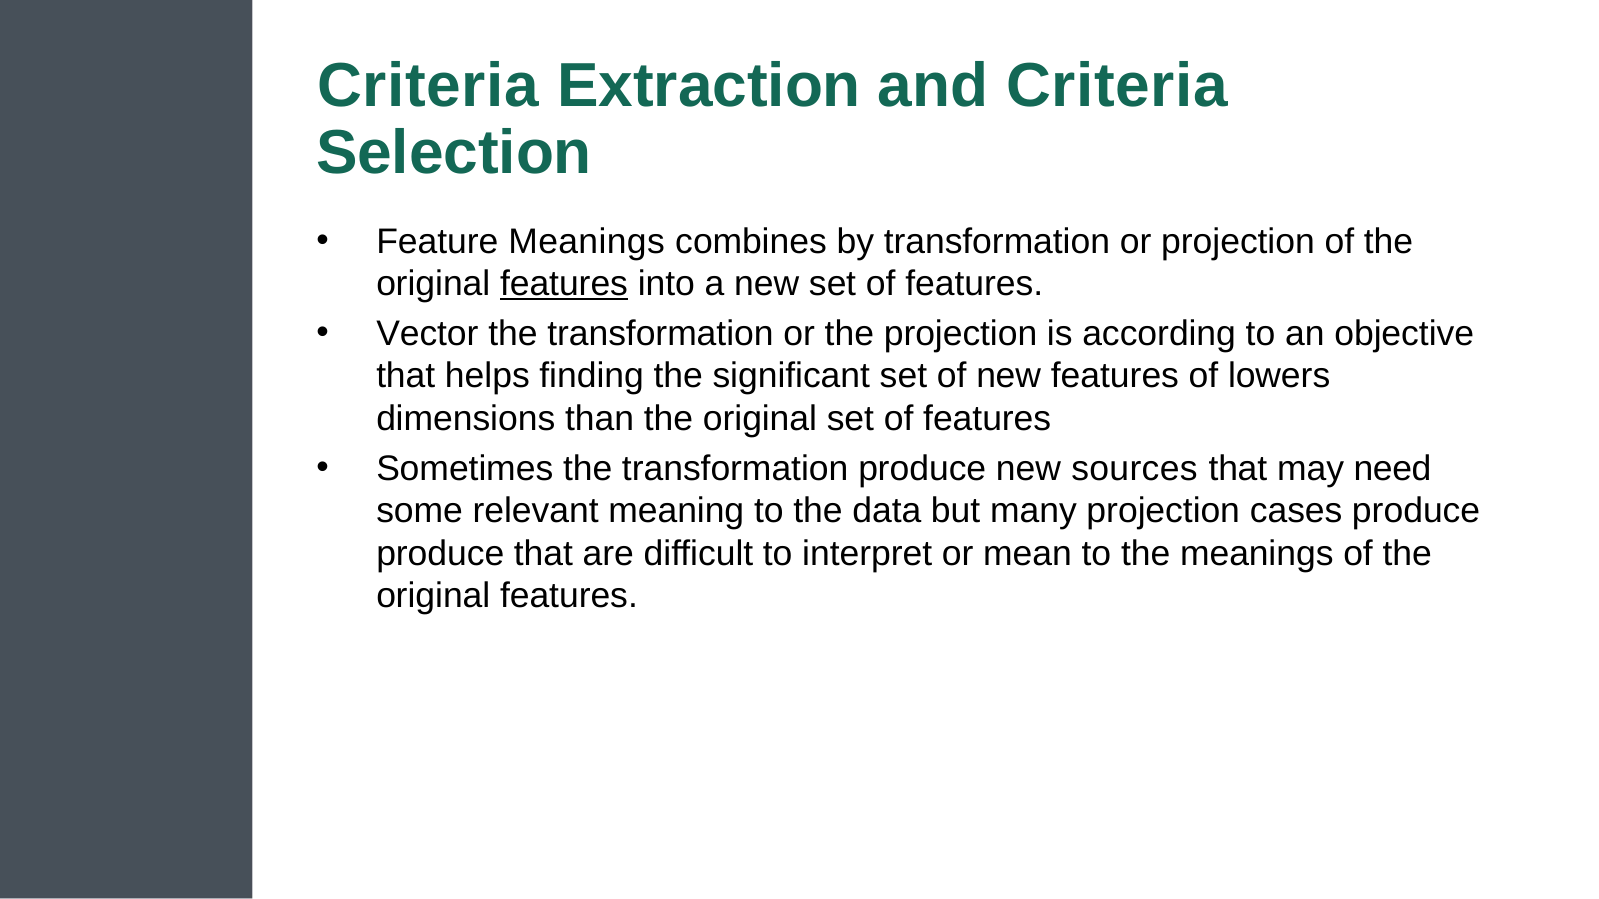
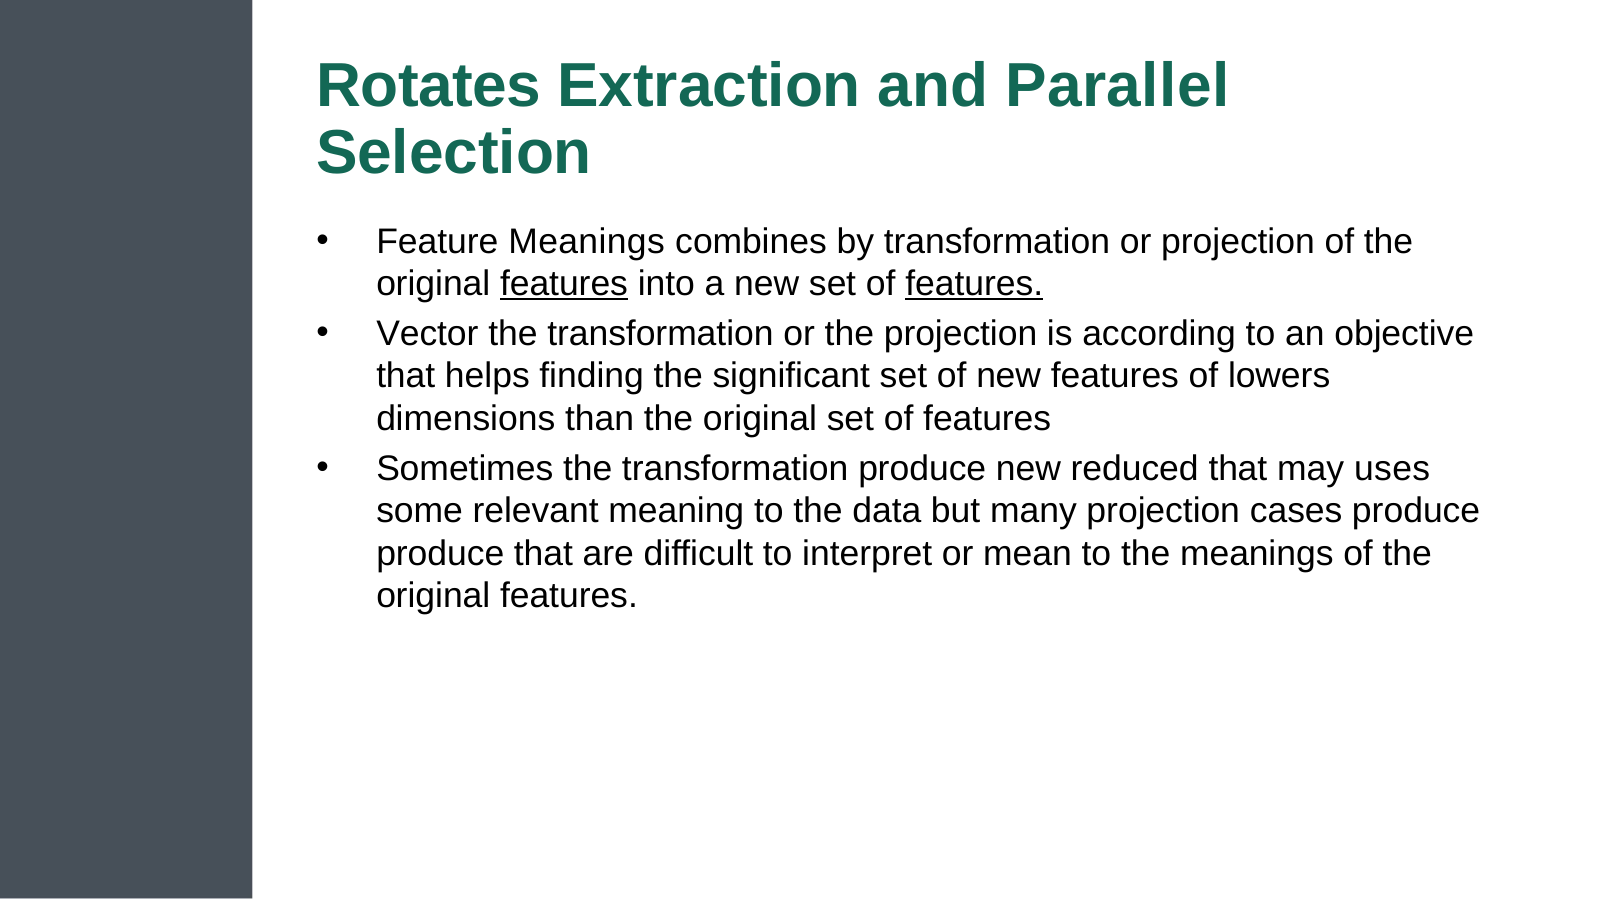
Criteria: Criteria -> Rotates (429, 86)
and Criteria: Criteria -> Parallel (1117, 86)
features underline: none -> present (974, 284)
sources: sources -> reduced (1135, 469)
need: need -> uses (1392, 469)
